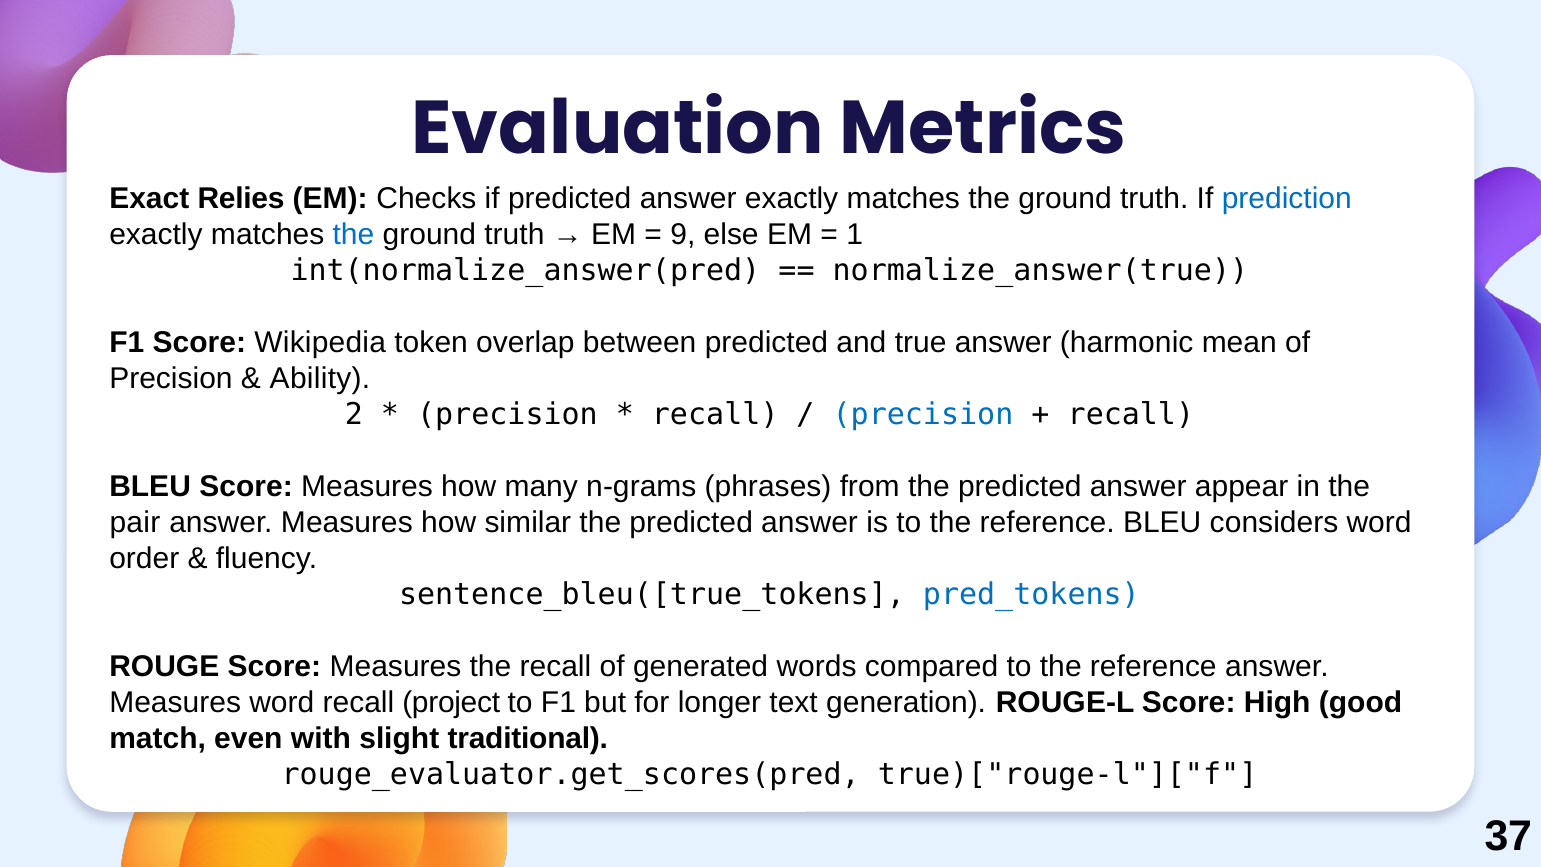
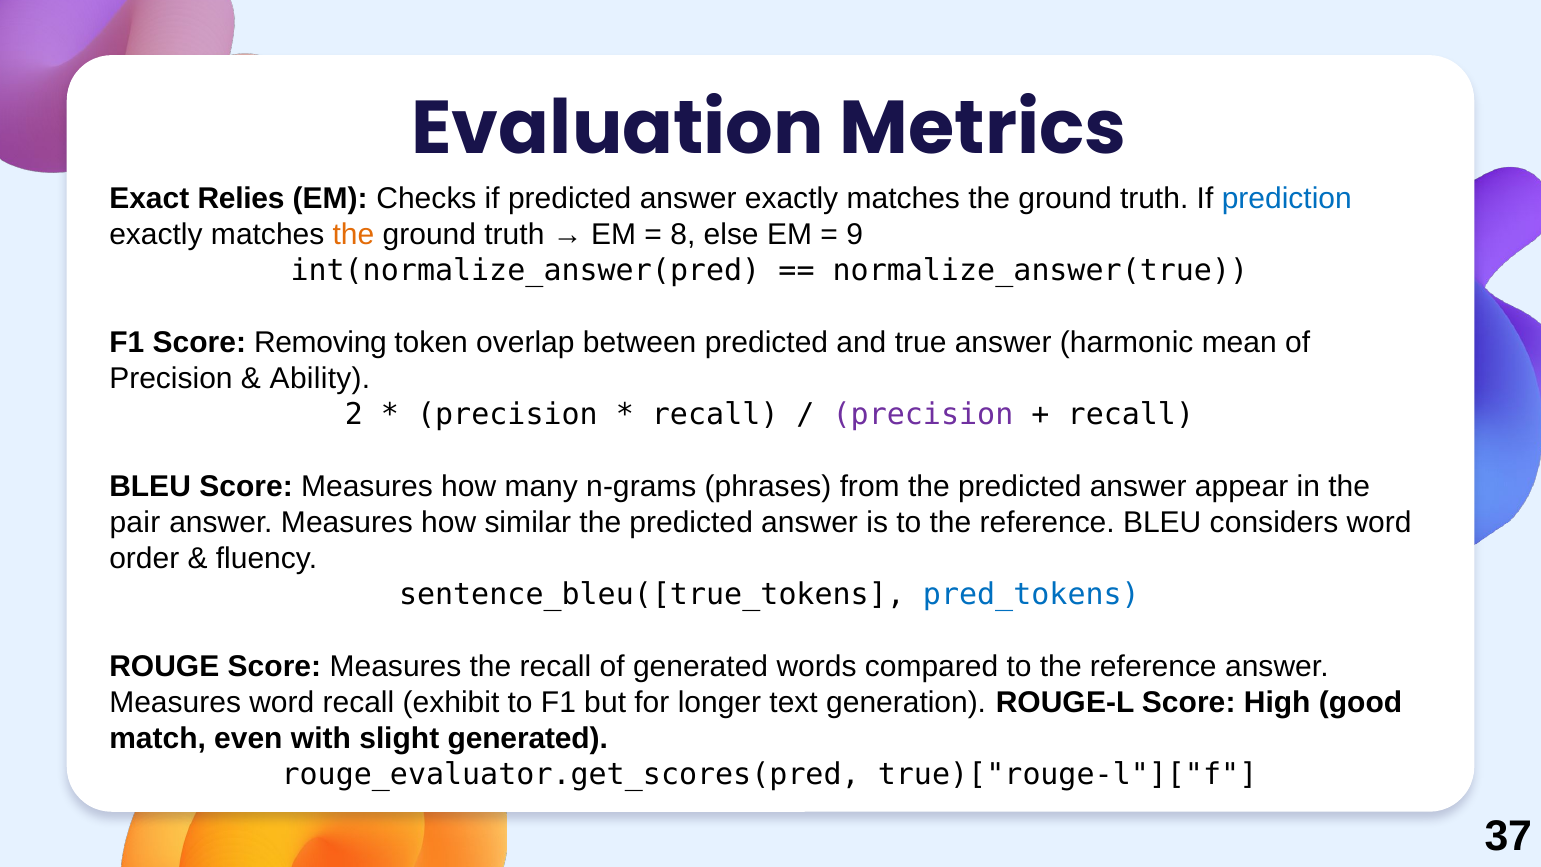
the colour: blue -> orange (353, 235)
9: 9 -> 8 (683, 235)
1: 1 -> 9 (855, 235)
Wikipedia: Wikipedia -> Removing (320, 343)
precision colour: blue -> purple (923, 415)
project: project -> exhibit (451, 702)
slight traditional: traditional -> generated (528, 738)
